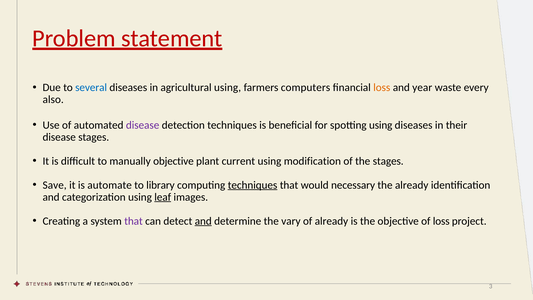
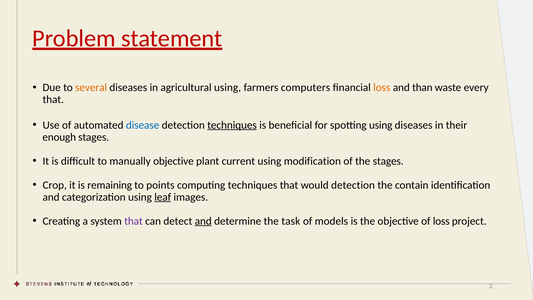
several colour: blue -> orange (91, 88)
year: year -> than (422, 88)
also: also -> that (53, 100)
disease colour: purple -> blue (143, 125)
techniques underline: none -> present (232, 125)
disease: disease -> enough (59, 137)
Save: Save -> Crop (55, 185)
automate: automate -> remaining (110, 185)
library: library -> points (160, 185)
techniques underline: present -> none (253, 185)
would necessary: necessary -> detection (353, 185)
the already: already -> contain (412, 185)
vary: vary -> task (291, 221)
of already: already -> models (331, 221)
